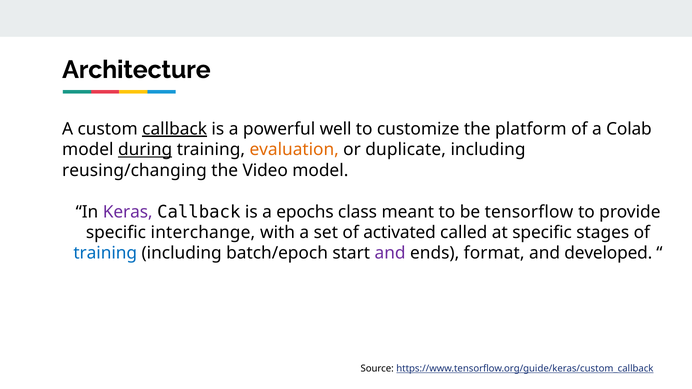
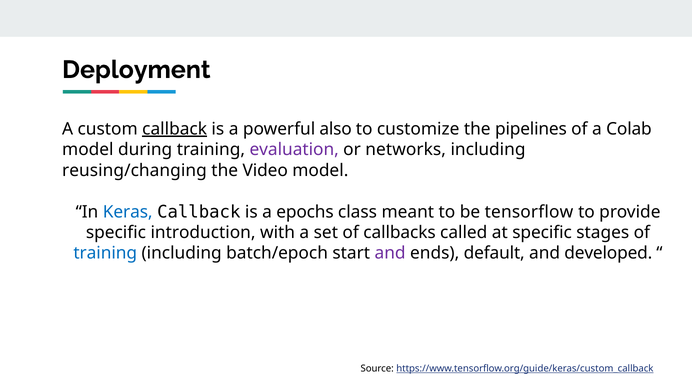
Architecture: Architecture -> Deployment (136, 70)
well: well -> also (336, 129)
platform: platform -> pipelines (531, 129)
during underline: present -> none (145, 150)
evaluation colour: orange -> purple (294, 150)
duplicate: duplicate -> networks (406, 150)
Keras colour: purple -> blue (128, 212)
interchange: interchange -> introduction (203, 233)
activated: activated -> callbacks (400, 233)
format: format -> default (494, 253)
